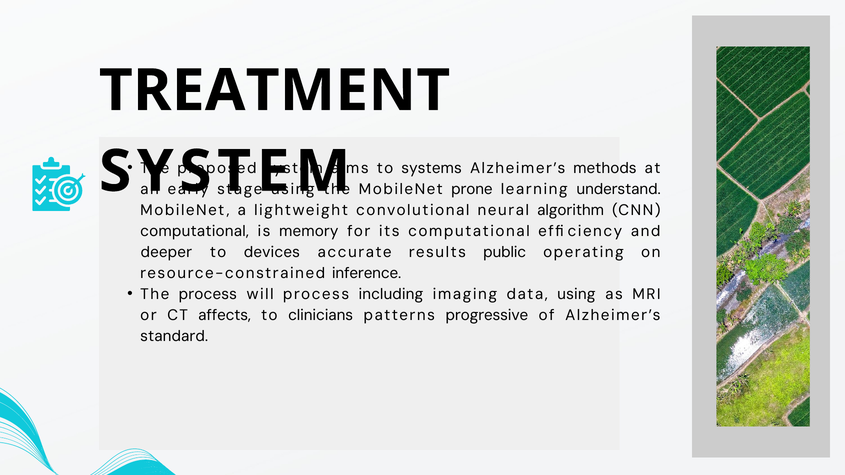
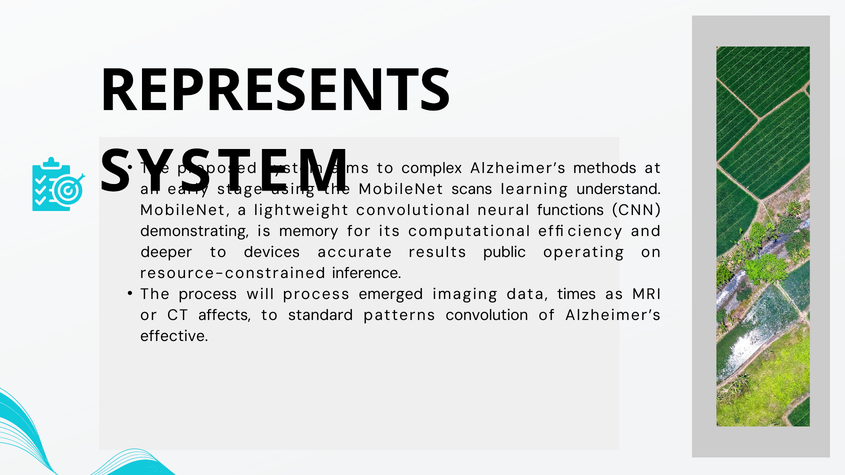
TREATMENT: TREATMENT -> REPRESENTS (275, 91)
systems: systems -> complex (432, 168)
prone: prone -> scans (472, 189)
algorithm: algorithm -> functions (571, 210)
computational: computational -> demonstrating (195, 231)
including: including -> emerged (391, 294)
data using: using -> times (577, 294)
clinicians: clinicians -> standard (321, 316)
progressive: progressive -> convolution (487, 316)
standard: standard -> effective (174, 337)
